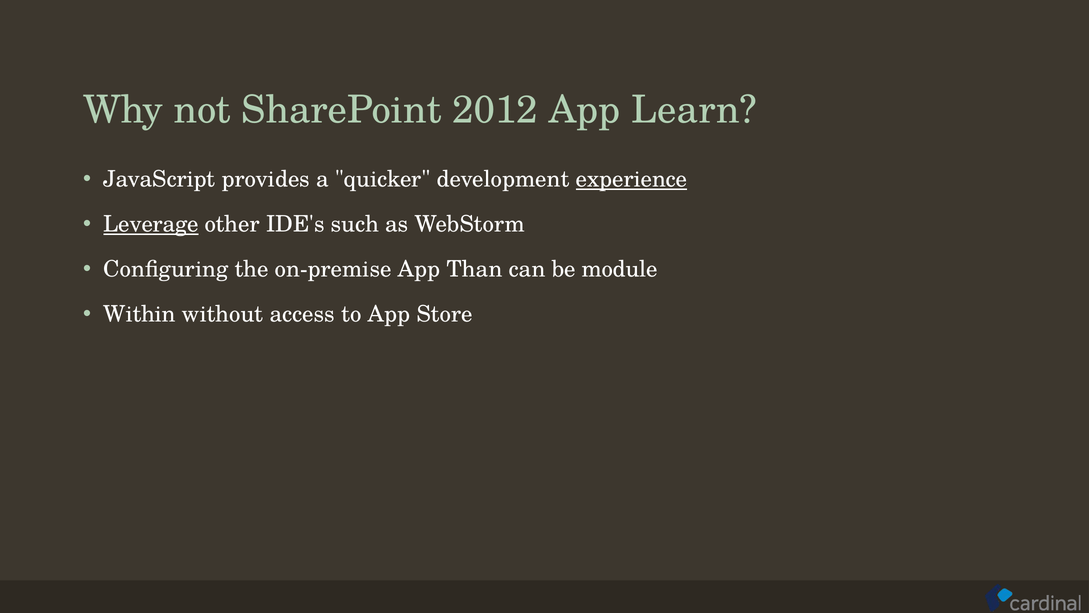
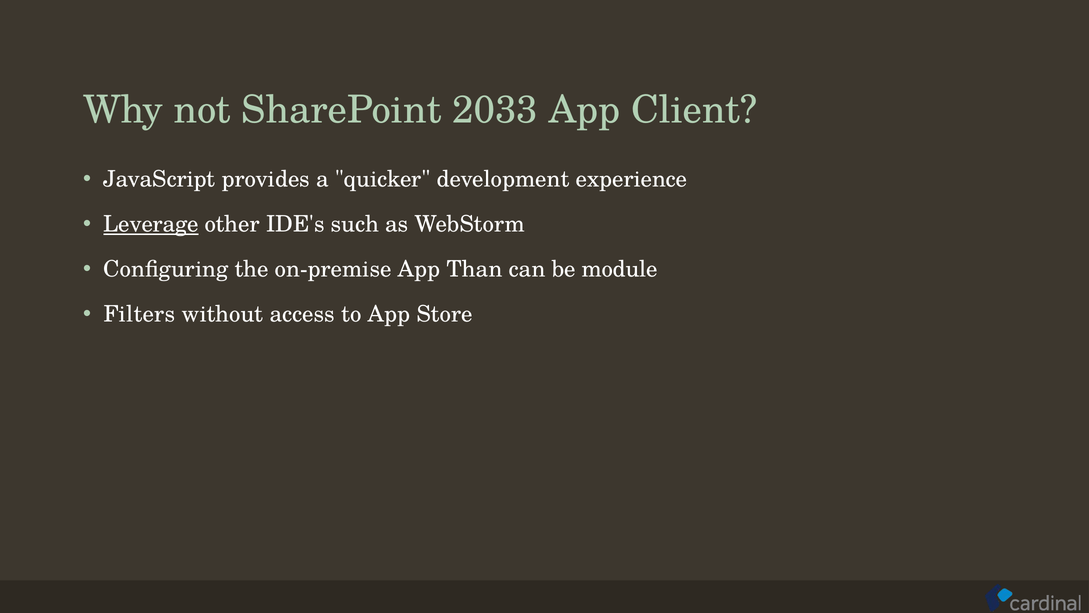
2012: 2012 -> 2033 (495, 110)
Learn: Learn -> Client (694, 110)
experience underline: present -> none (632, 179)
Within: Within -> Filters (139, 314)
